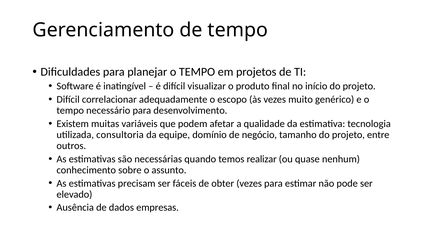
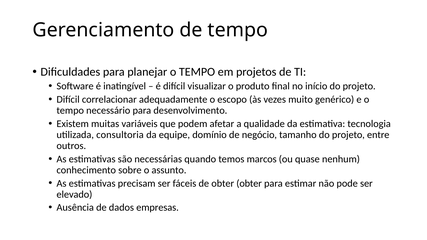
realizar: realizar -> marcos (262, 159)
obter vezes: vezes -> obter (249, 183)
